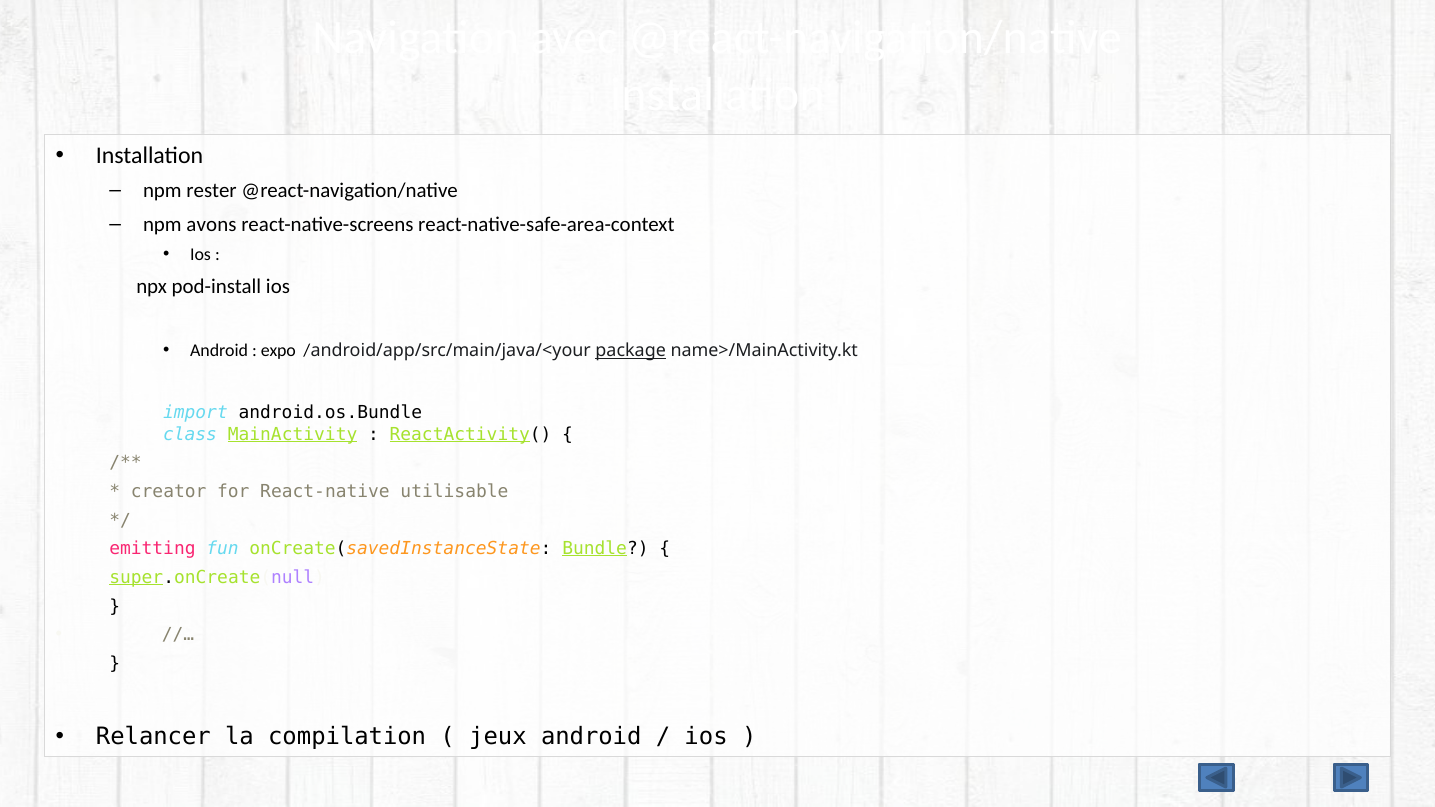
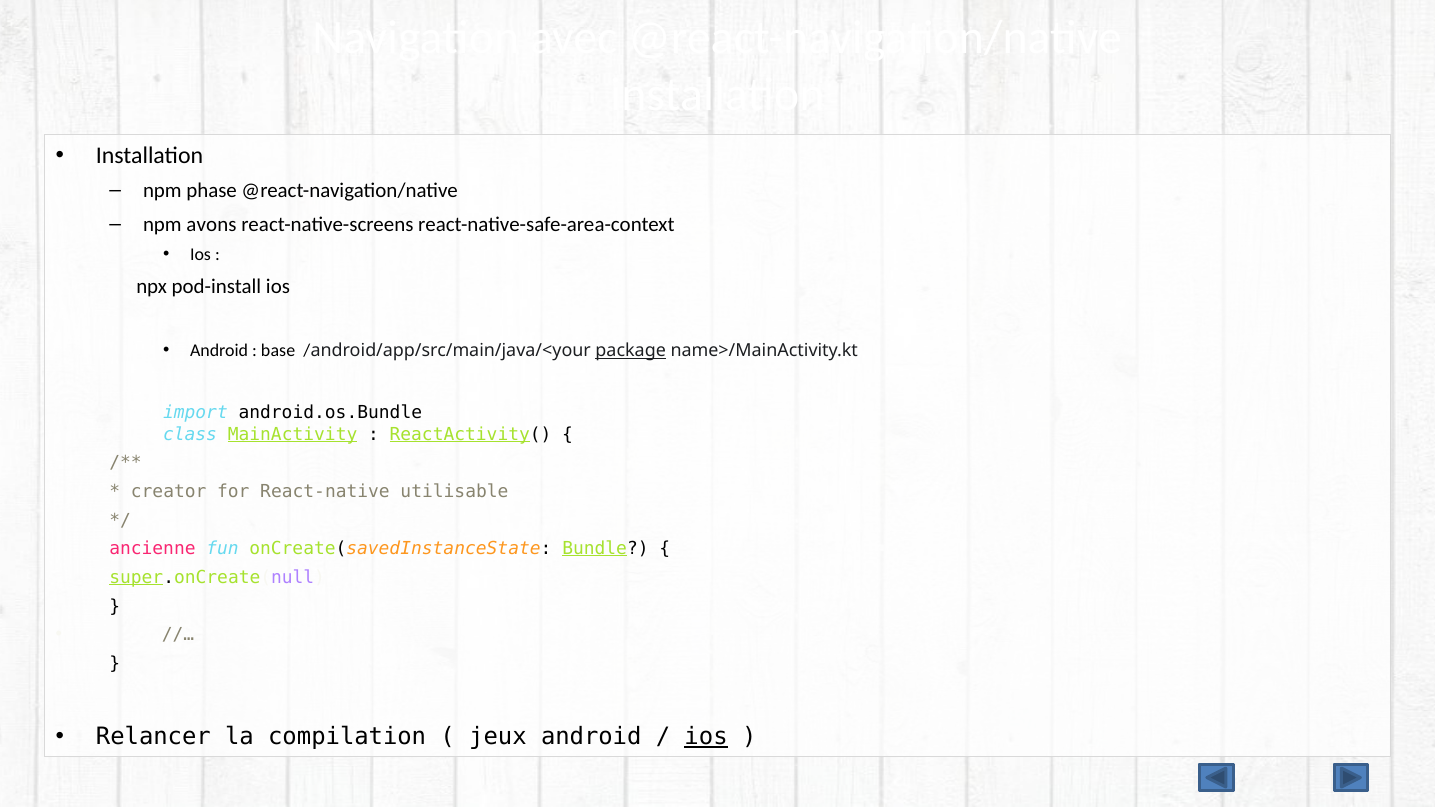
rester: rester -> phase (212, 191)
expo: expo -> base (278, 351)
emitting: emitting -> ancienne (152, 549)
ios underline: none -> present (706, 737)
